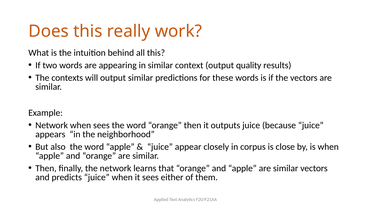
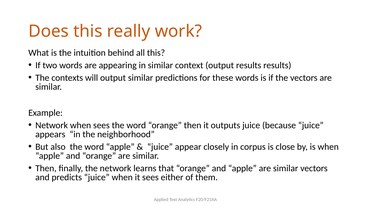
output quality: quality -> results (249, 65)
